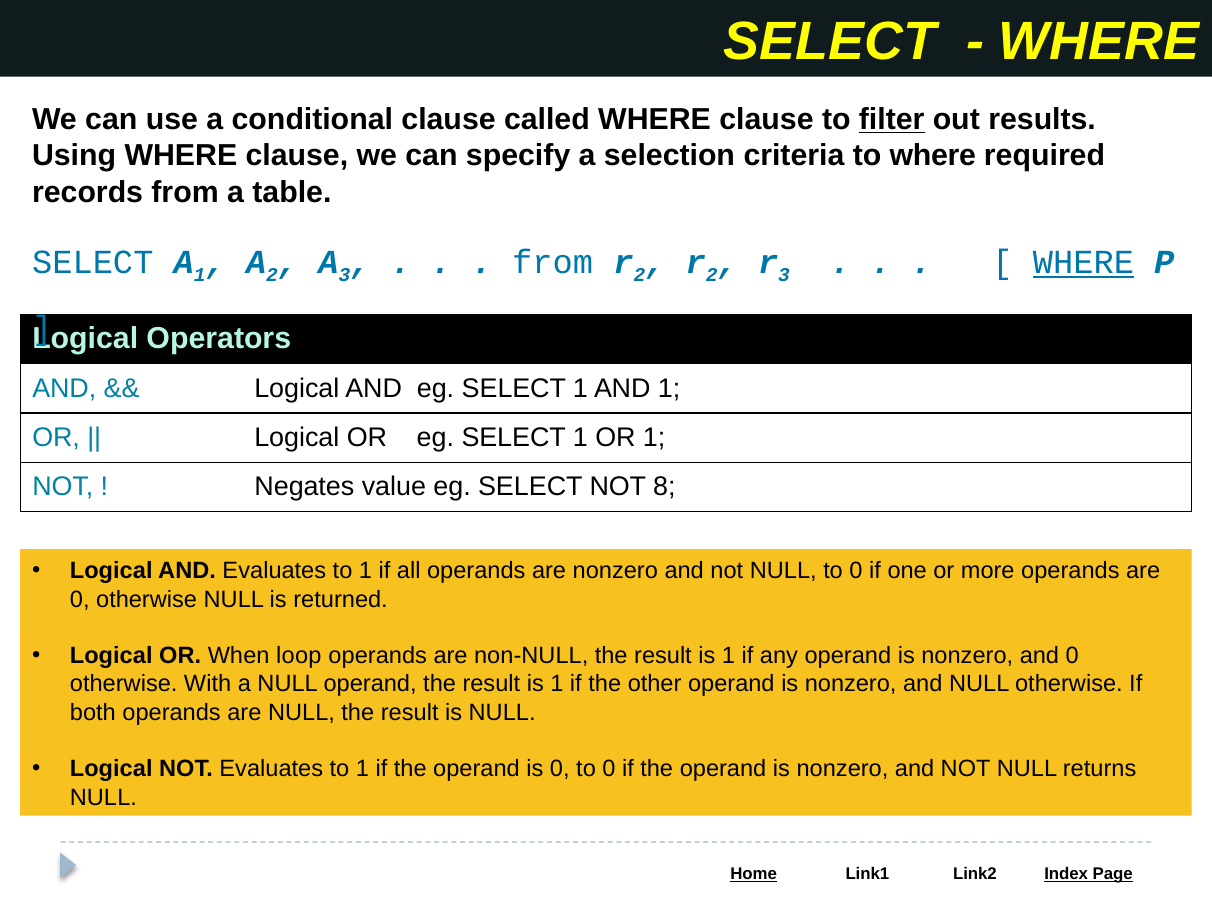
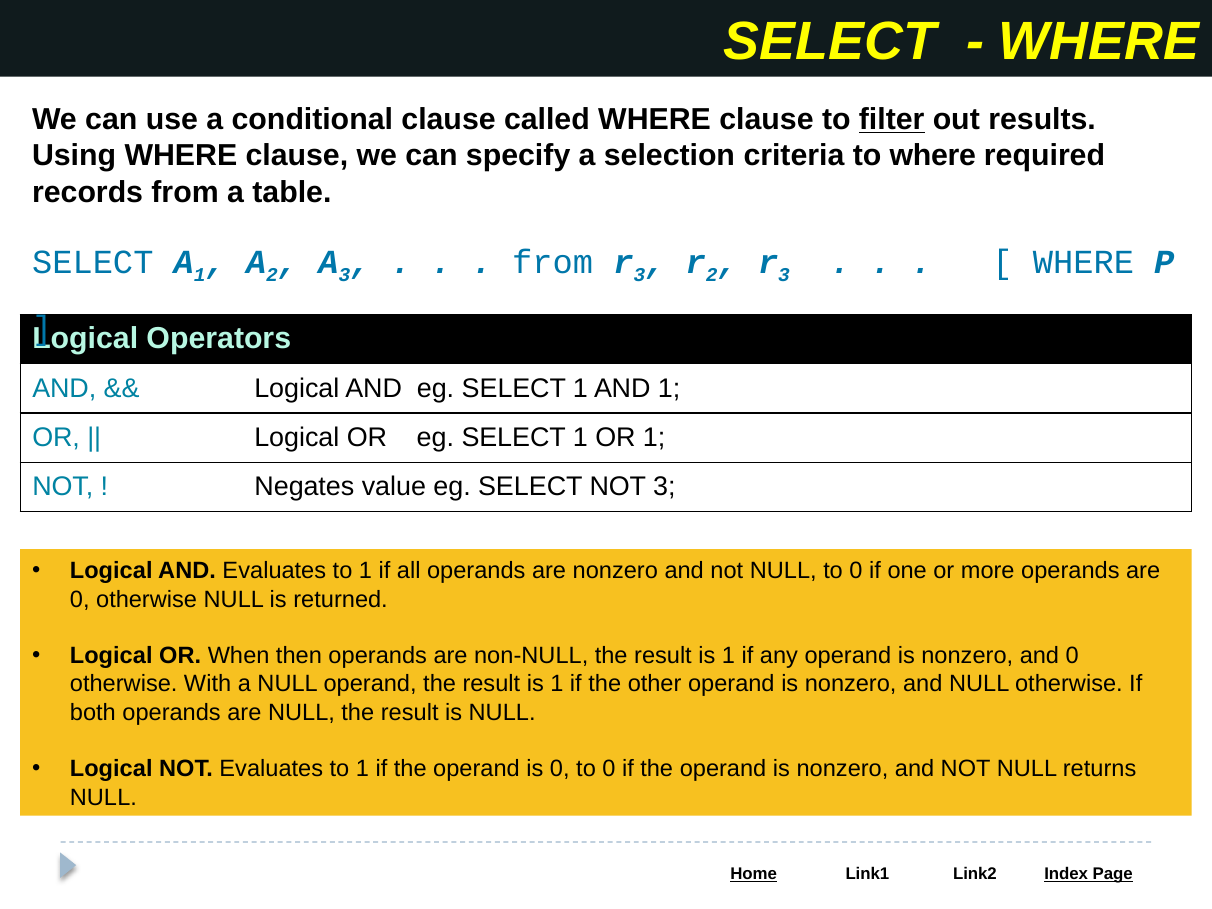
2: 2 -> 3 (639, 275)
WHERE underline: present -> none (1083, 262)
NOT 8: 8 -> 3 (664, 487)
loop: loop -> then (299, 656)
